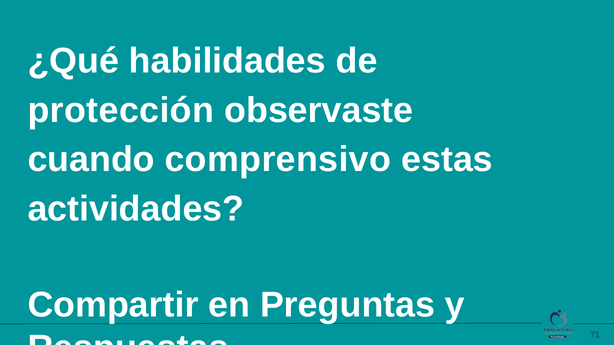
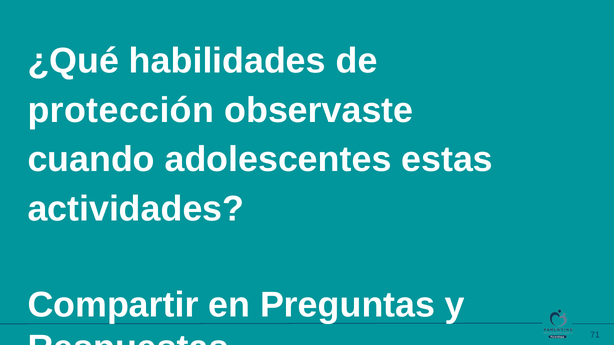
comprensivo: comprensivo -> adolescentes (278, 160)
